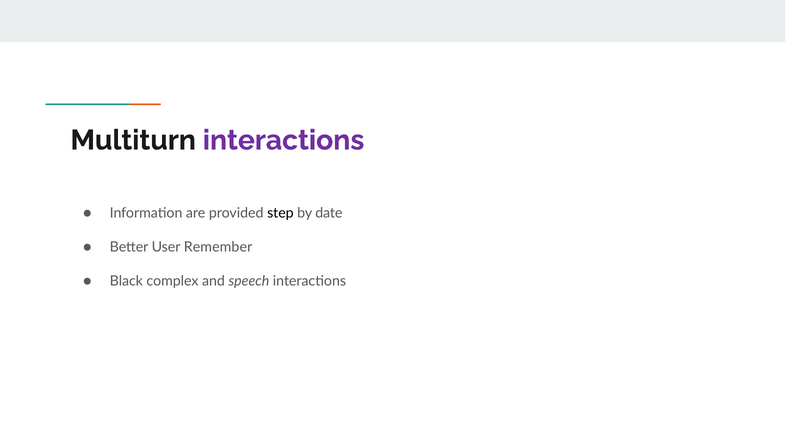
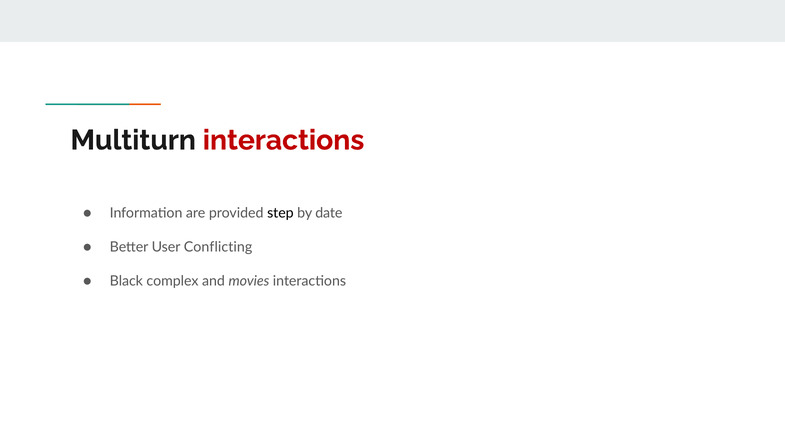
interactions colour: purple -> red (284, 140)
Remember: Remember -> Conflicting (218, 247)
speech: speech -> movies (249, 281)
